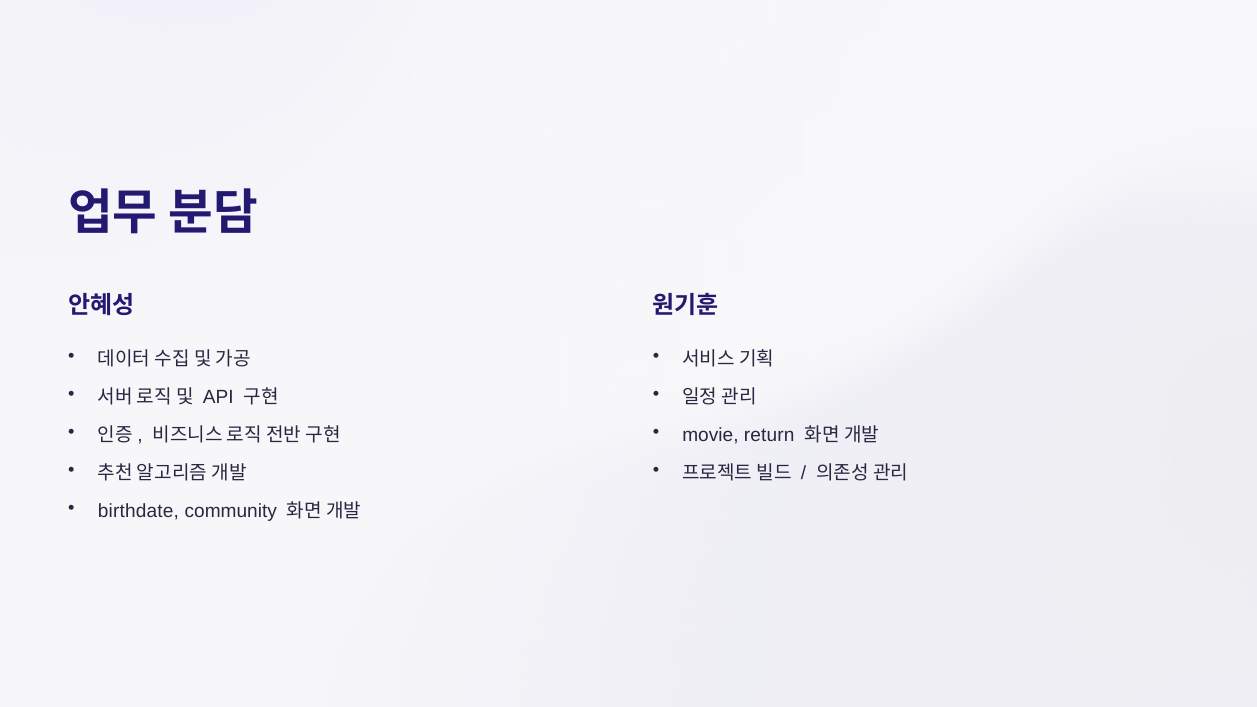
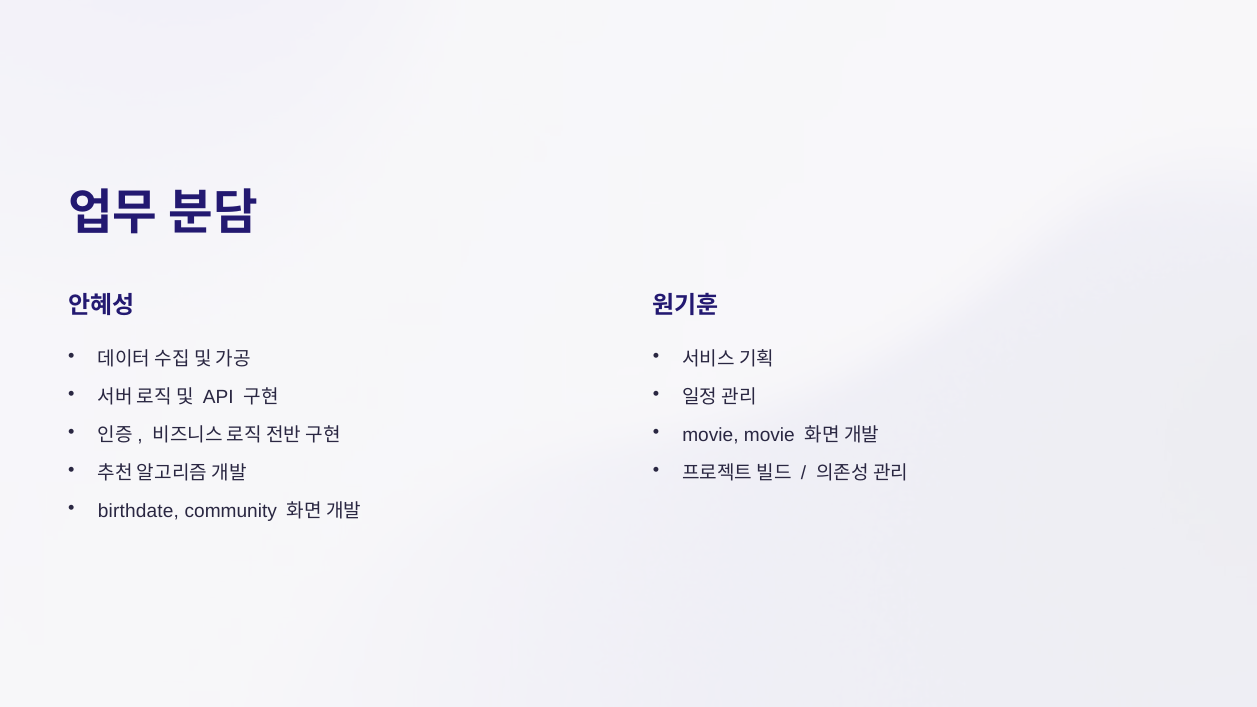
movie return: return -> movie (769, 435)
